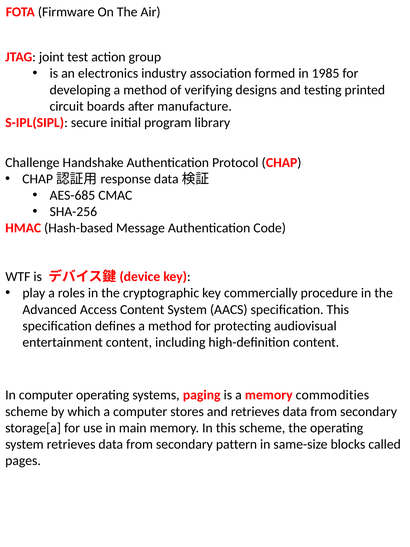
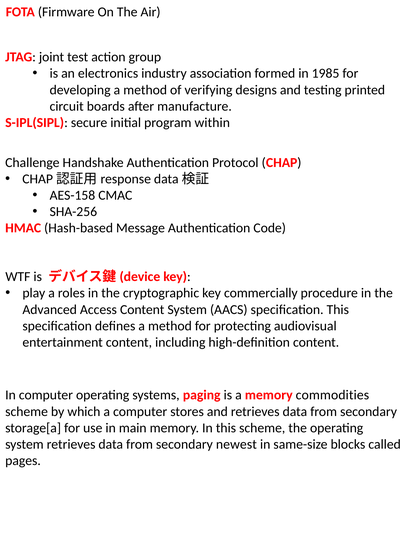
library: library -> within (212, 123)
AES-685: AES-685 -> AES-158 (72, 195)
pattern: pattern -> newest (236, 444)
